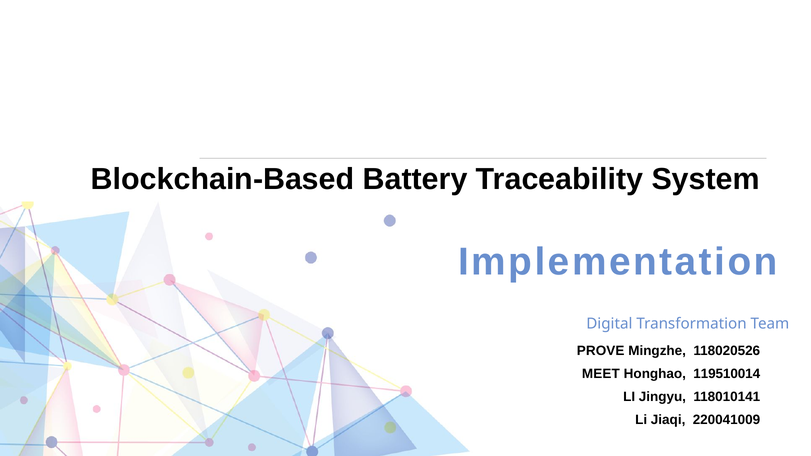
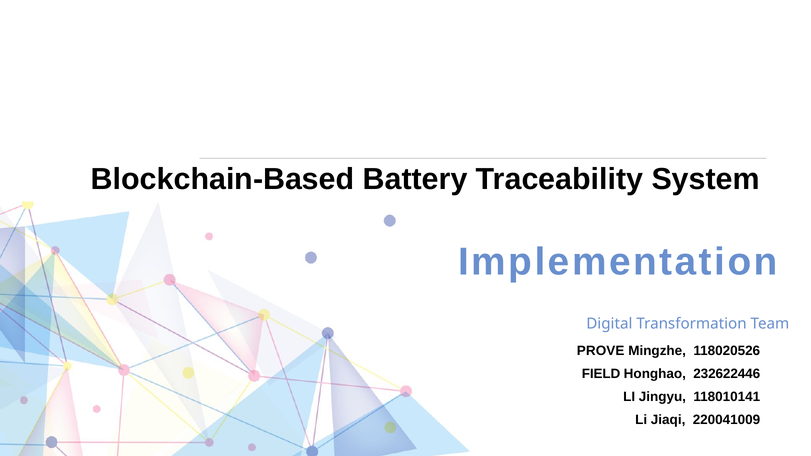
MEET: MEET -> FIELD (601, 374)
119510014: 119510014 -> 232622446 (727, 374)
